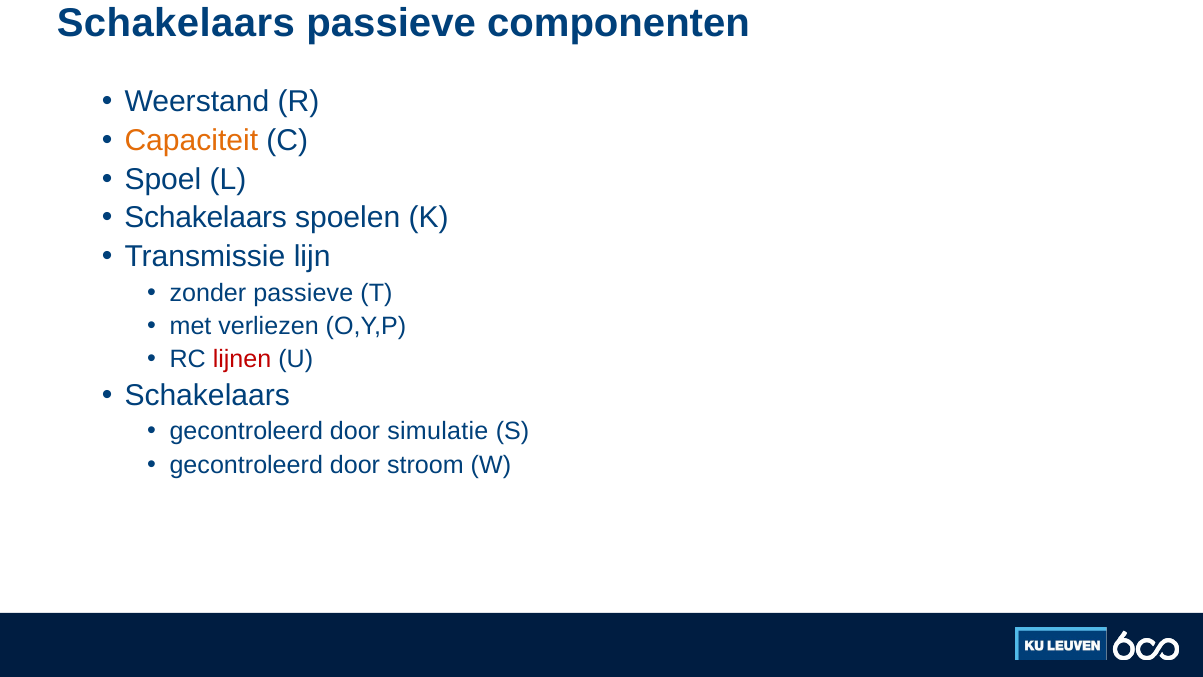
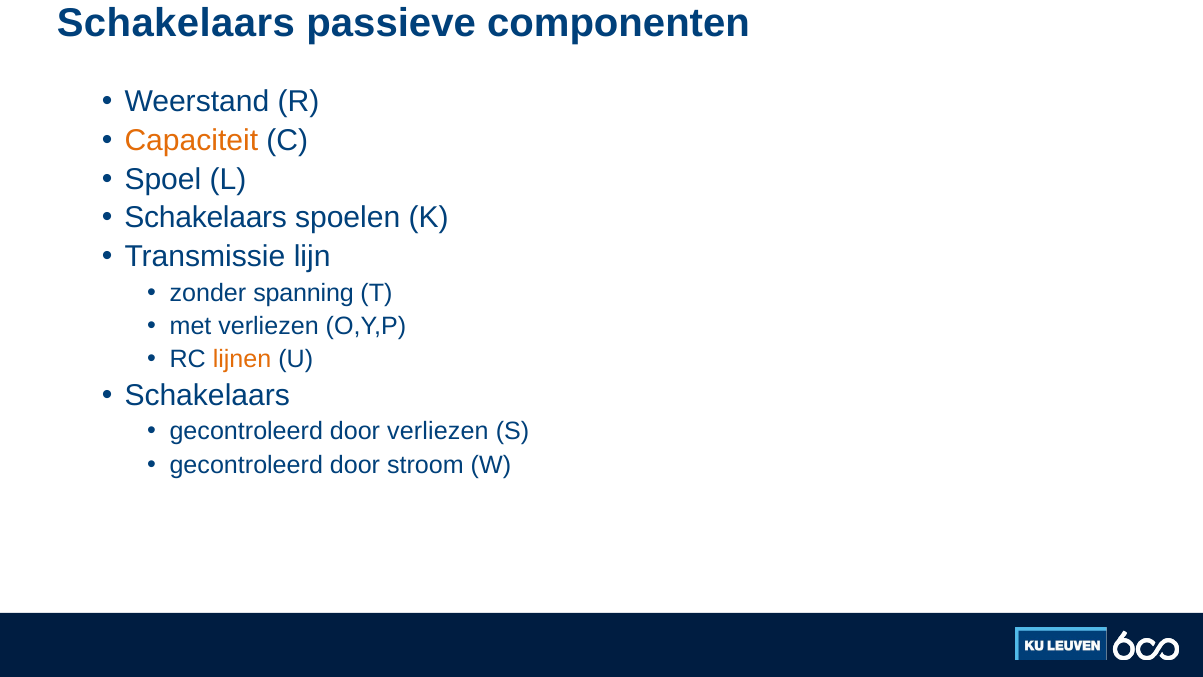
zonder passieve: passieve -> spanning (303, 293)
lijnen colour: red -> orange (242, 359)
door simulatie: simulatie -> verliezen (438, 431)
